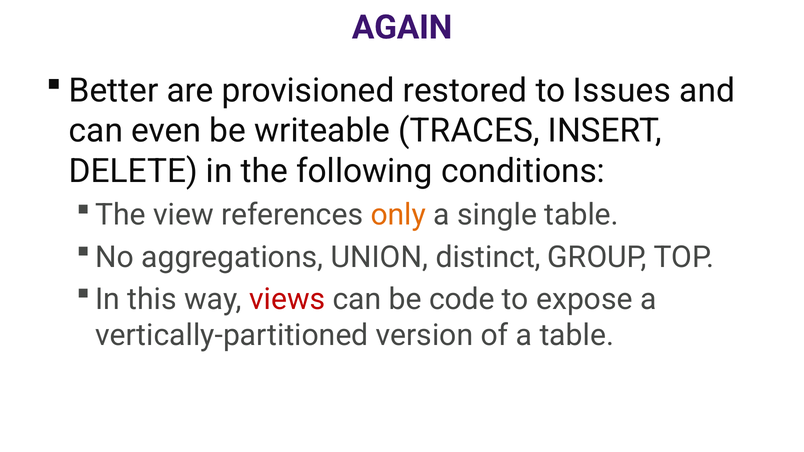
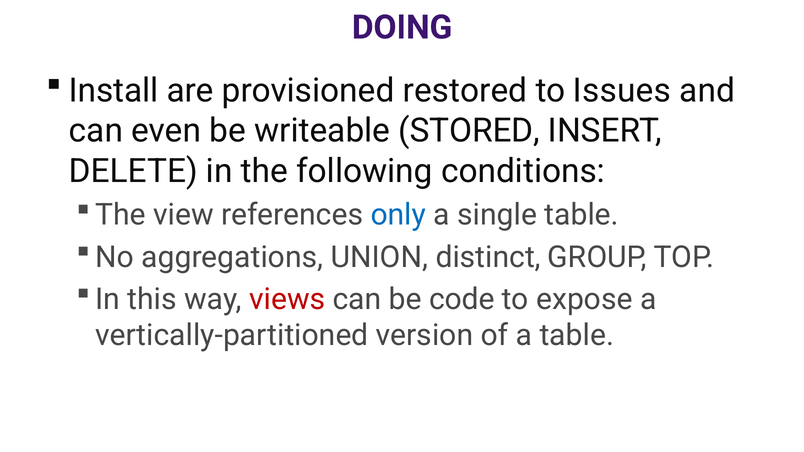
AGAIN: AGAIN -> DOING (402, 27)
Better: Better -> Install (114, 91)
TRACES: TRACES -> STORED (469, 131)
only colour: orange -> blue (398, 215)
